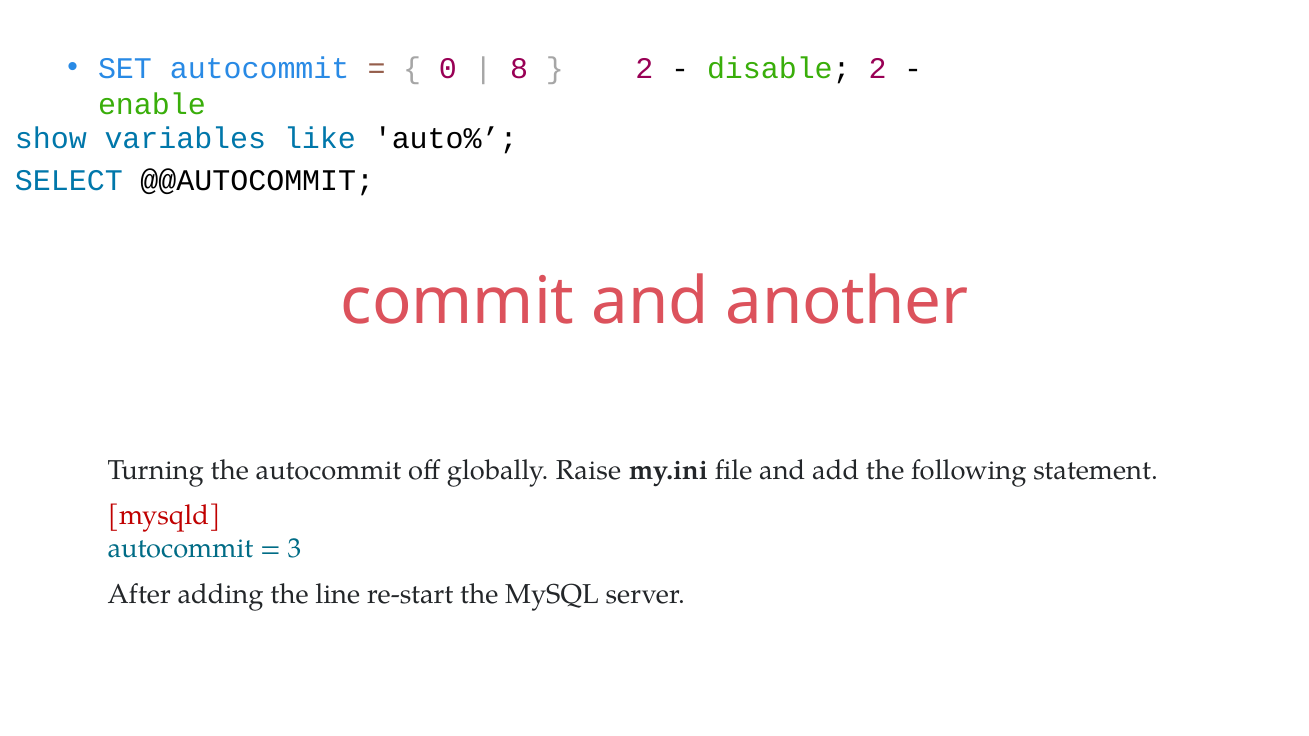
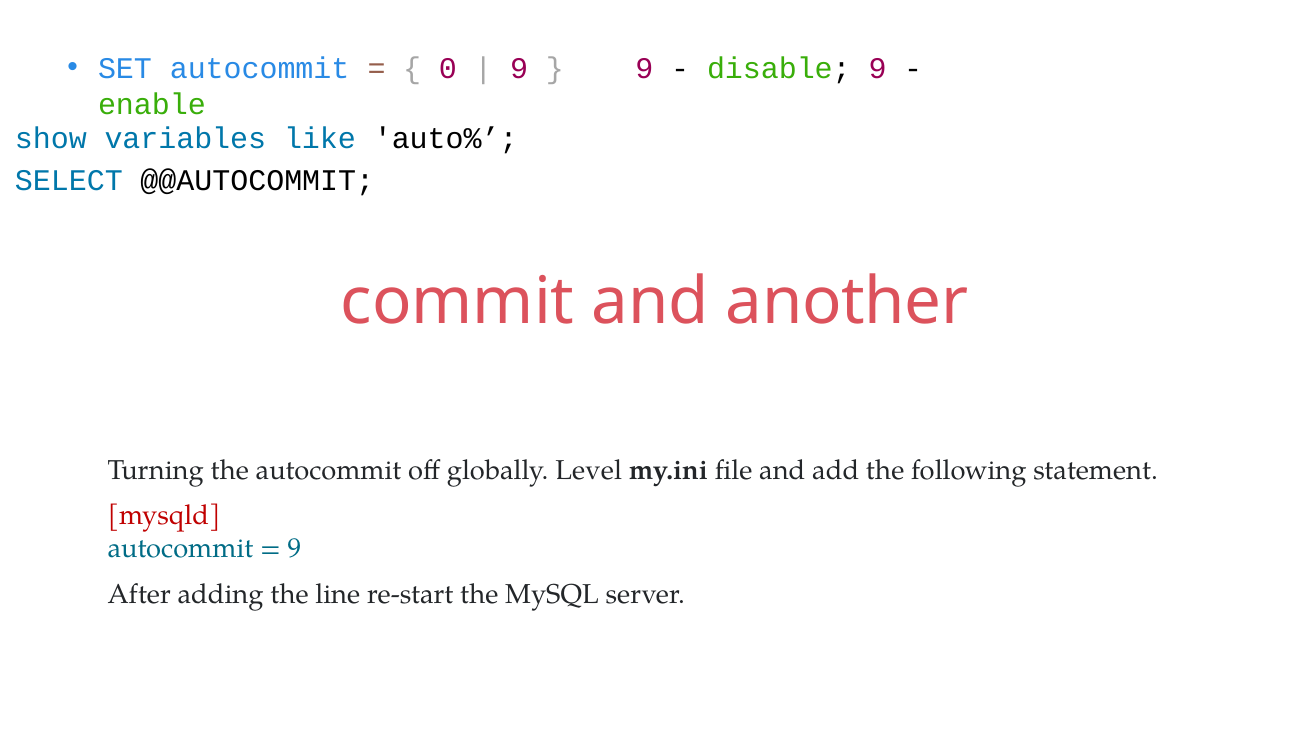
8: 8 -> 9 (519, 69)
2: 2 -> 9 (644, 69)
disable 2: 2 -> 9 (878, 69)
Raise: Raise -> Level (589, 470)
3: 3 -> 9 (295, 549)
